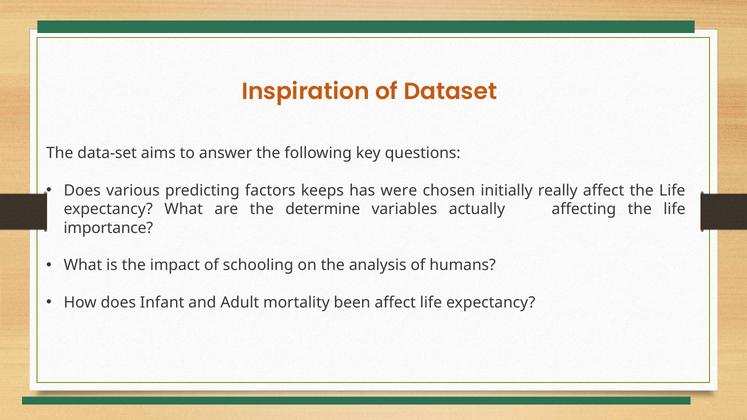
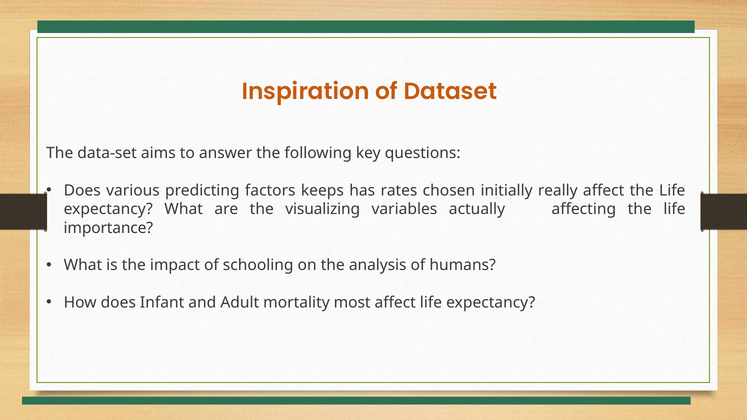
were: were -> rates (399, 191)
determine: determine -> visualizing (323, 209)
been: been -> most (352, 303)
